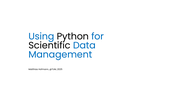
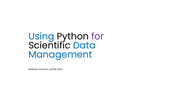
for colour: blue -> purple (98, 36)
